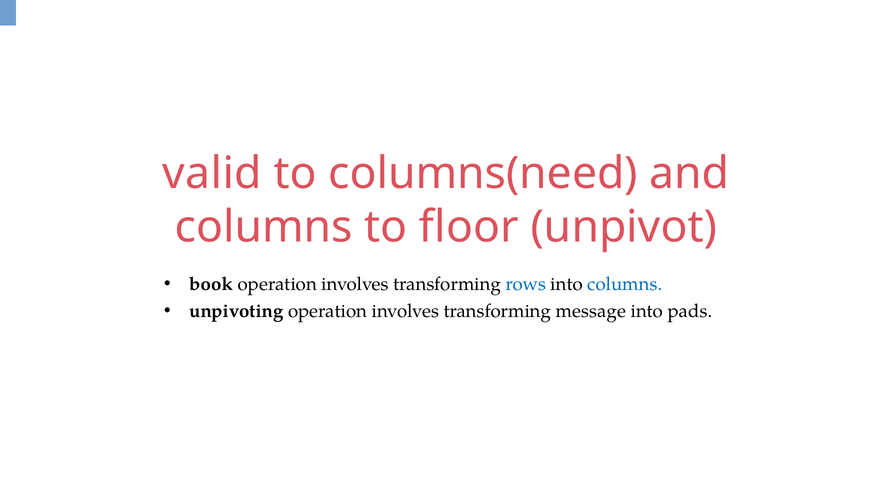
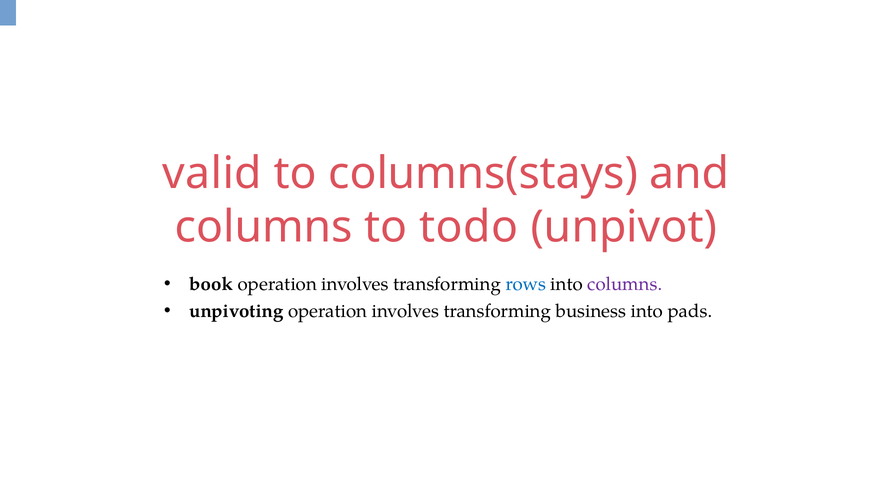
columns(need: columns(need -> columns(stays (483, 173)
floor: floor -> todo (469, 227)
columns colour: blue -> purple (625, 284)
message: message -> business (591, 311)
